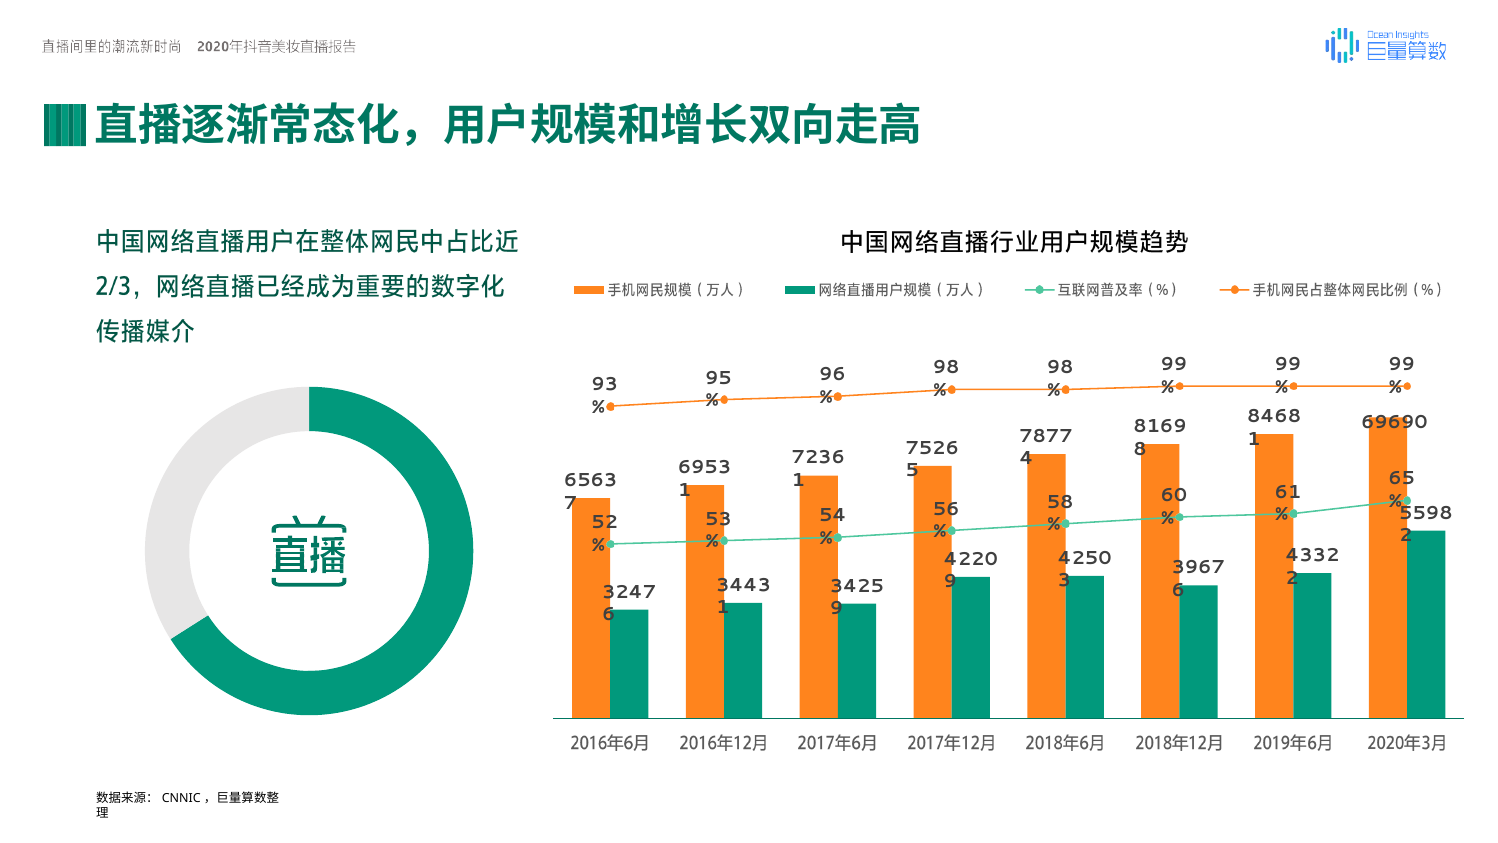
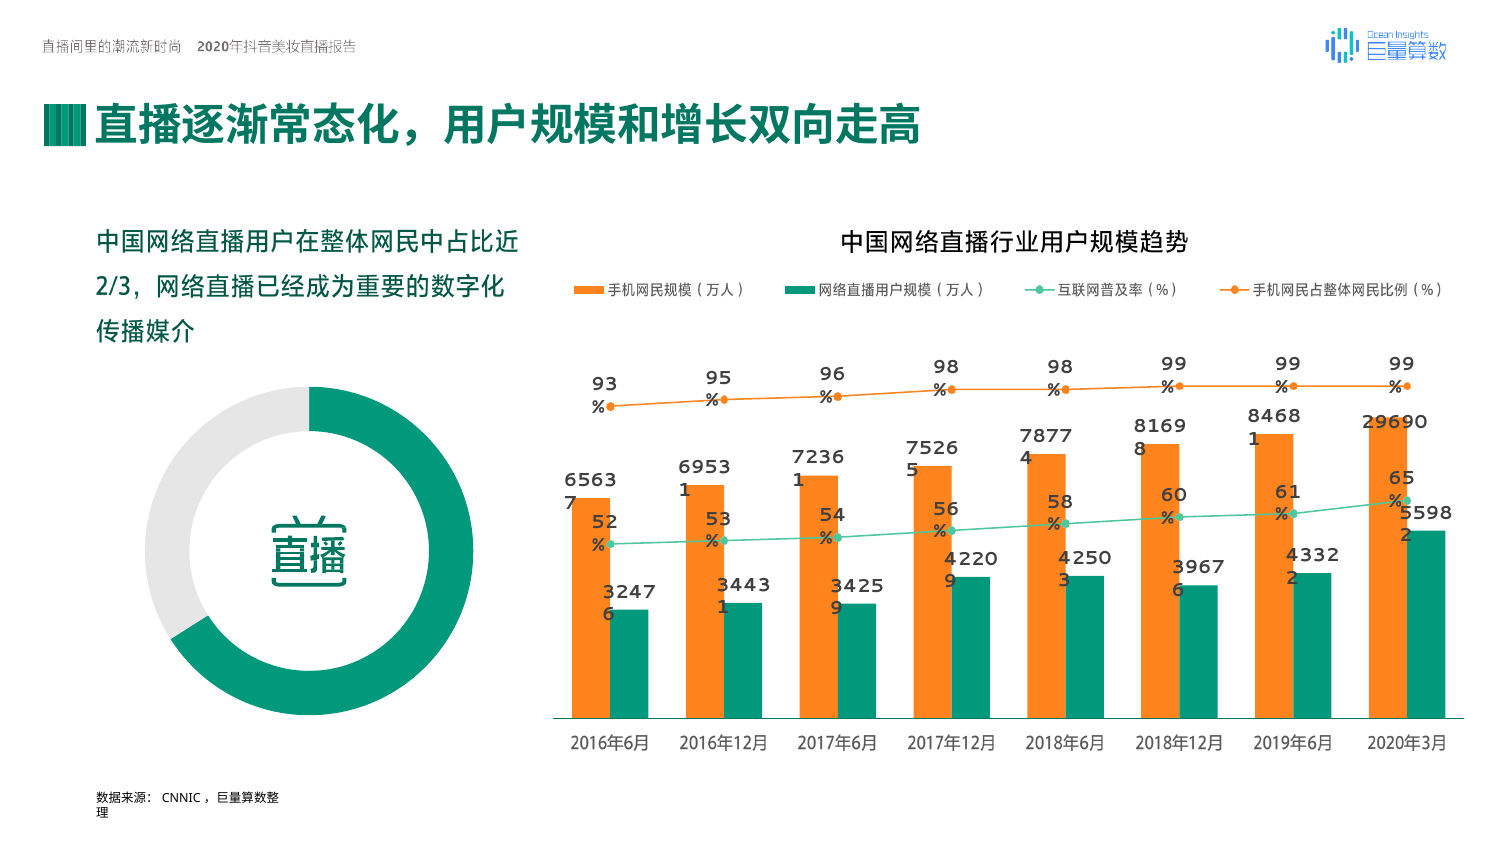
69690: 69690 -> 29690 (1394, 422)
